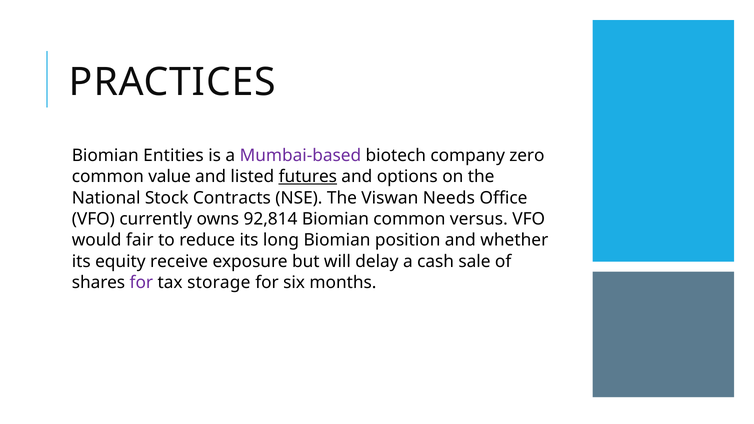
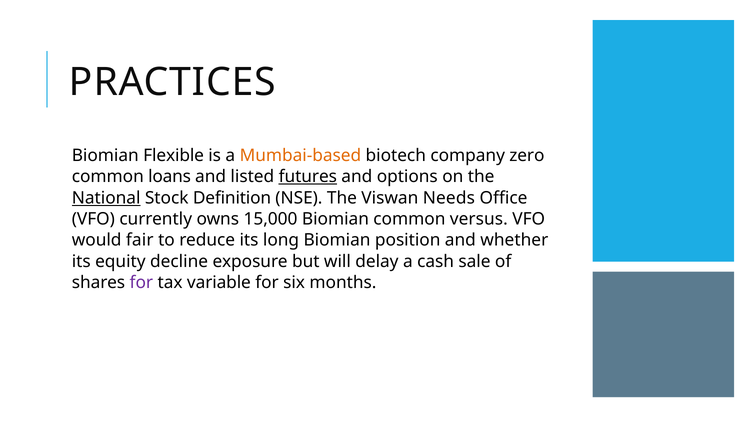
Entities: Entities -> Flexible (174, 155)
Mumbai-based colour: purple -> orange (300, 155)
value: value -> loans (170, 177)
National underline: none -> present (106, 198)
Contracts: Contracts -> Definition (232, 198)
92,814: 92,814 -> 15,000 (271, 219)
receive: receive -> decline (179, 262)
storage: storage -> variable (219, 283)
